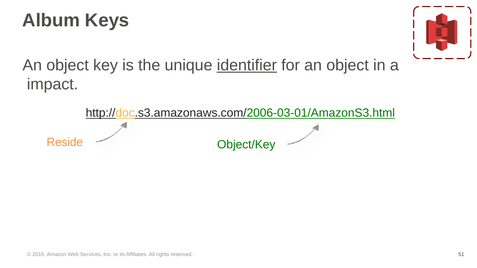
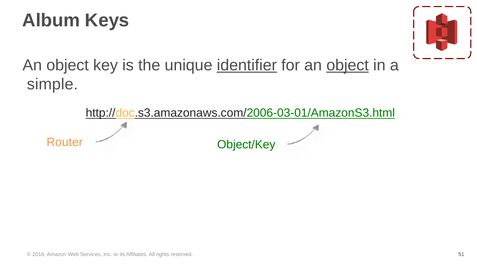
object underline: none -> present (348, 65)
impact: impact -> simple (52, 84)
Reside: Reside -> Router (65, 142)
